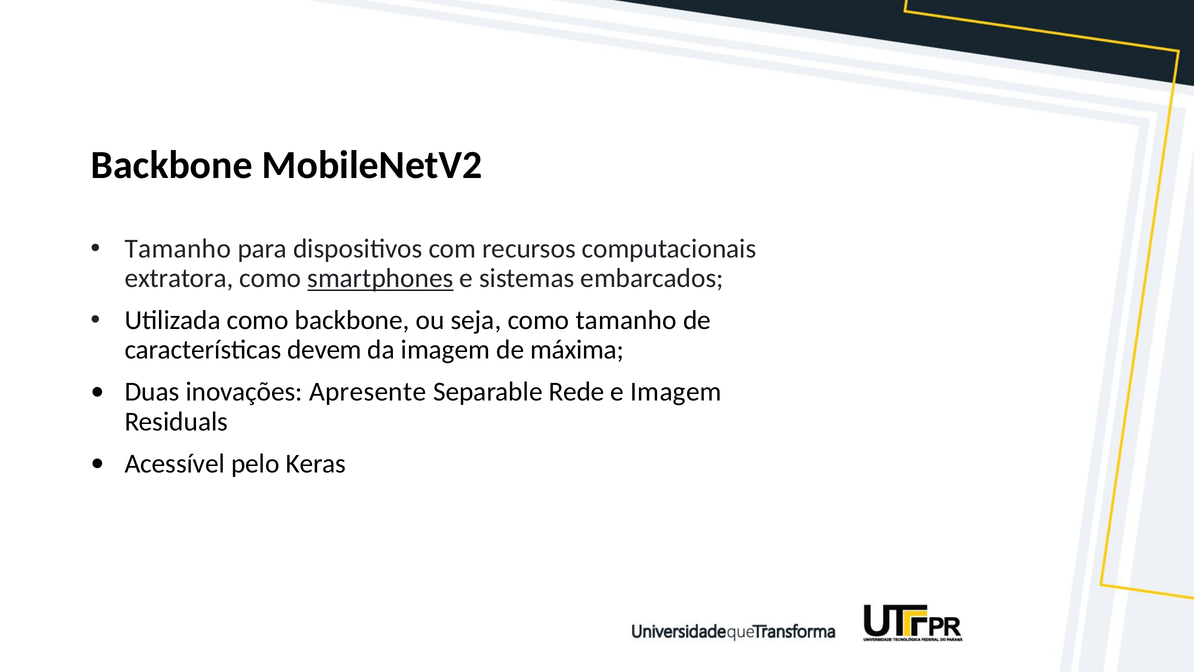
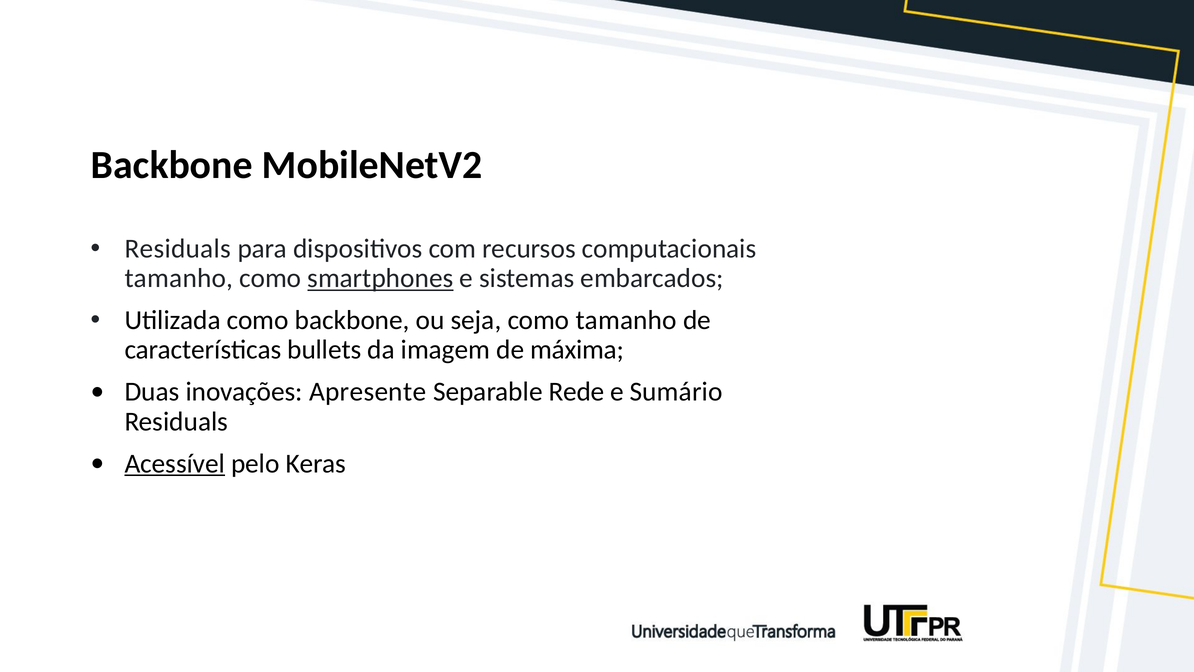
Tamanho: Tamanho -> Residuals (178, 249)
extratora: extratora -> tamanho (179, 278)
devem: devem -> bullets (324, 350)
e Imagem: Imagem -> Sumário (676, 392)
Acessível underline: none -> present (175, 463)
